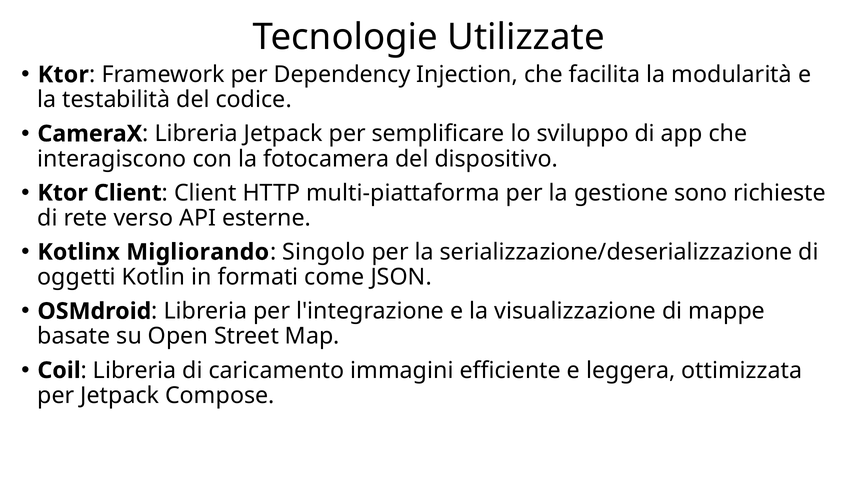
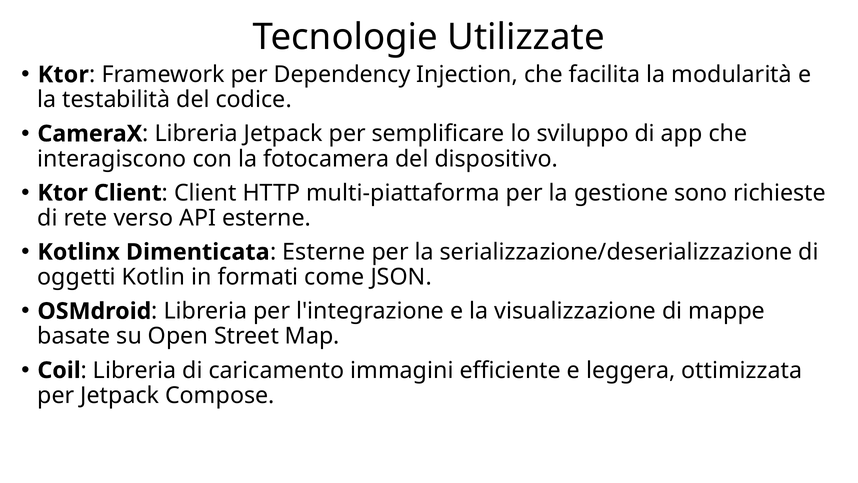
Migliorando: Migliorando -> Dimenticata (198, 252)
Singolo: Singolo -> Esterne (324, 252)
